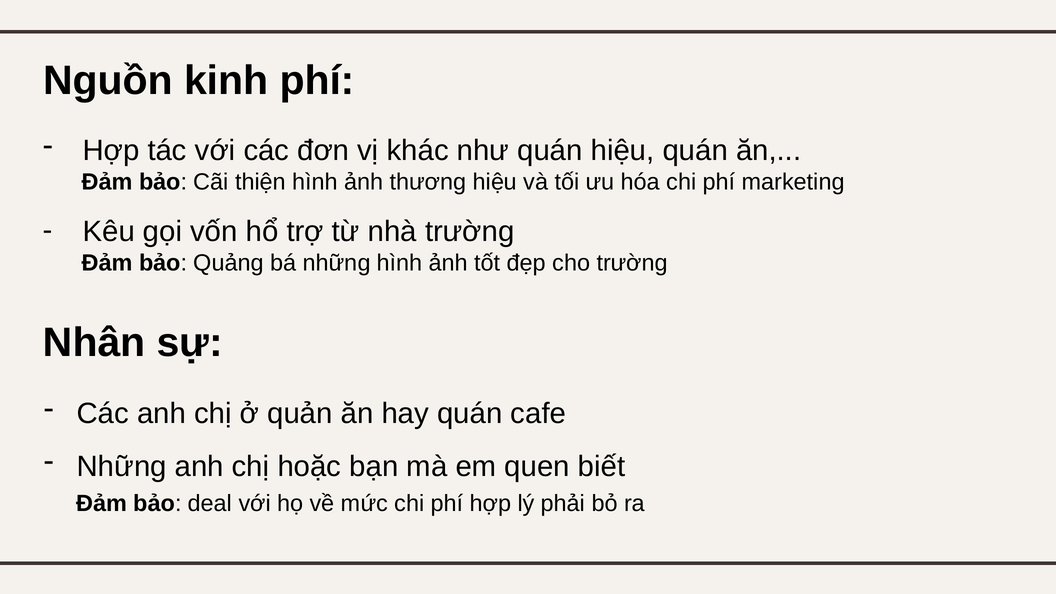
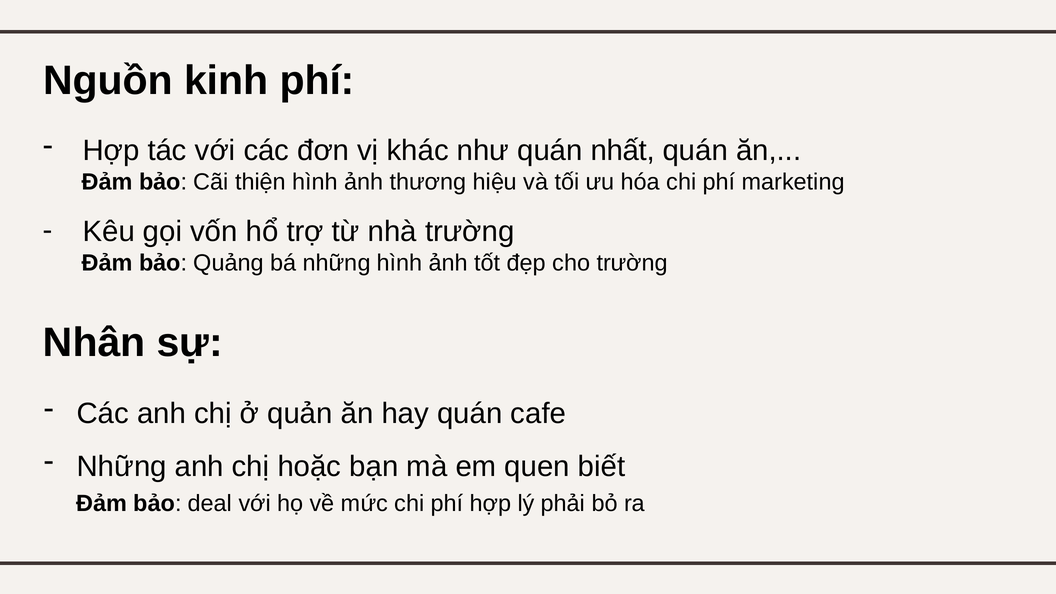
quán hiệu: hiệu -> nhất (623, 151)
